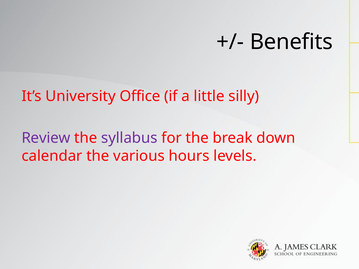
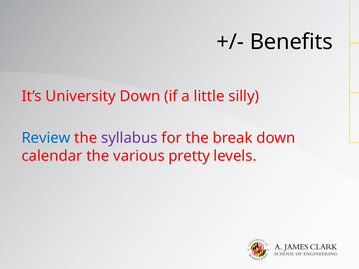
University Office: Office -> Down (140, 96)
Review colour: purple -> blue (46, 138)
hours: hours -> pretty (189, 156)
